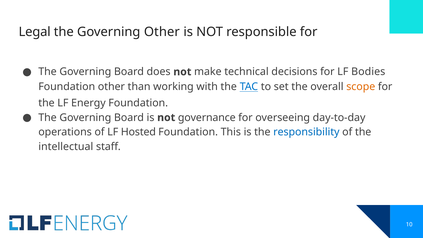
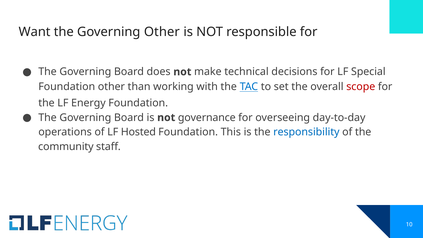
Legal: Legal -> Want (35, 32)
Bodies: Bodies -> Special (368, 72)
scope colour: orange -> red (361, 87)
intellectual: intellectual -> community (66, 147)
